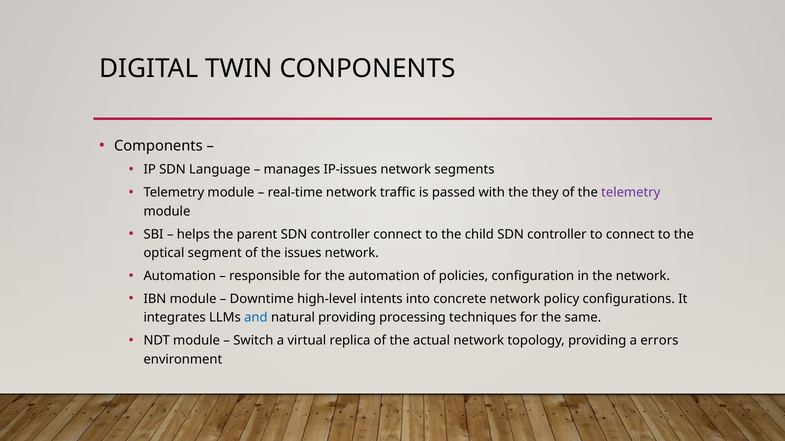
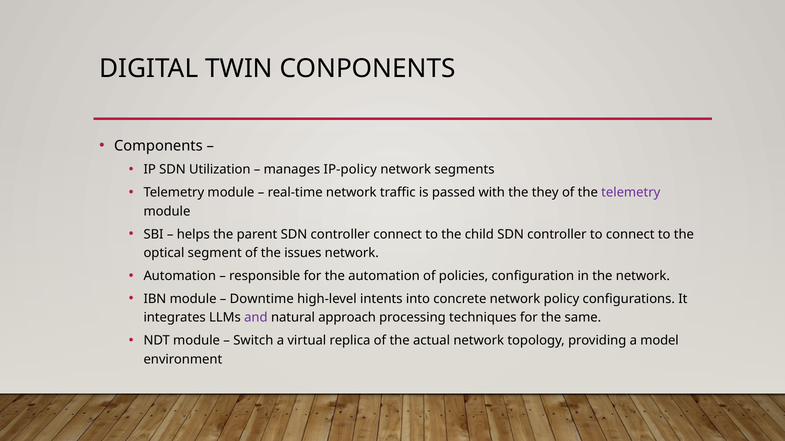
Language: Language -> Utilization (220, 170)
IP-issues: IP-issues -> IP-policy (350, 170)
and colour: blue -> purple (256, 318)
natural providing: providing -> approach (347, 318)
errors: errors -> model (660, 341)
